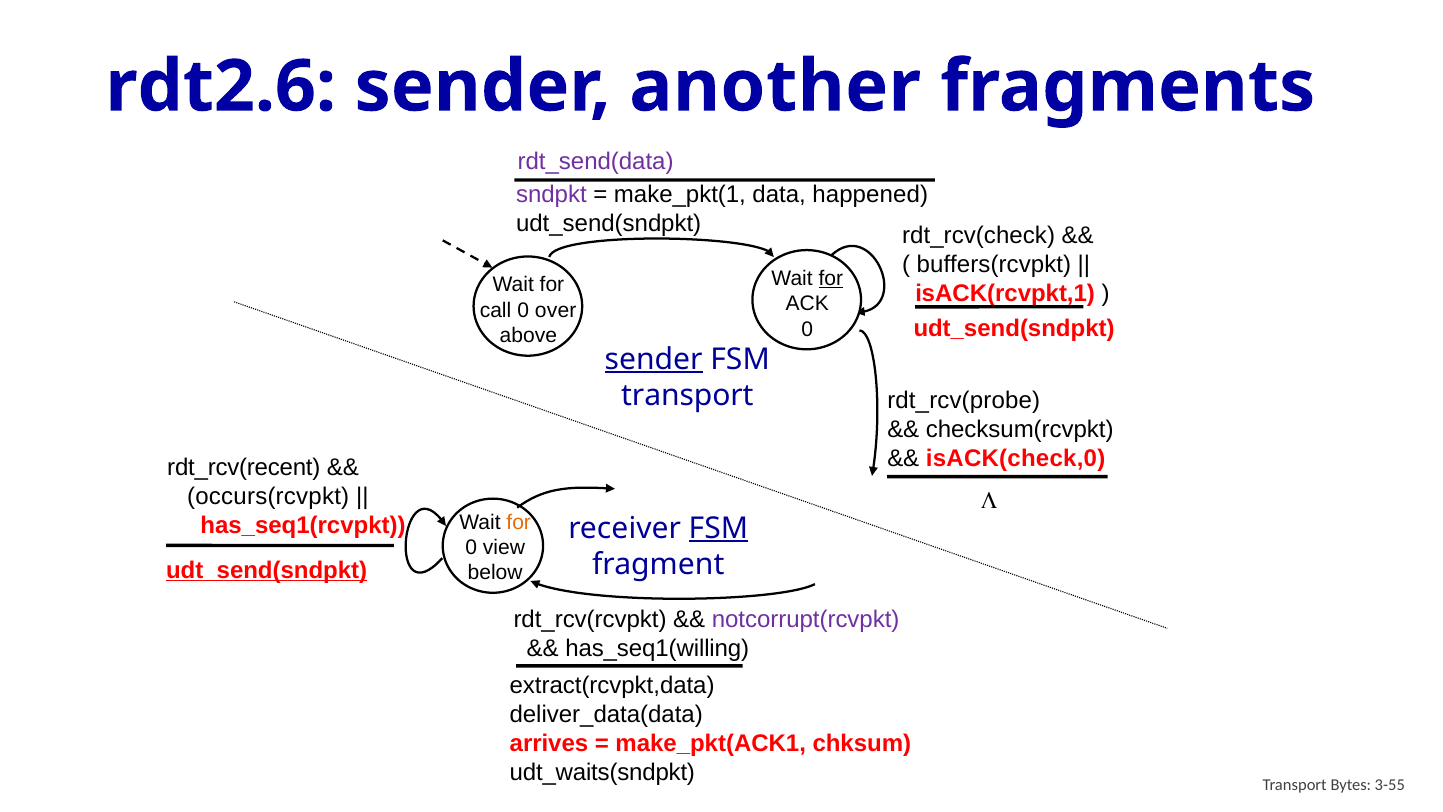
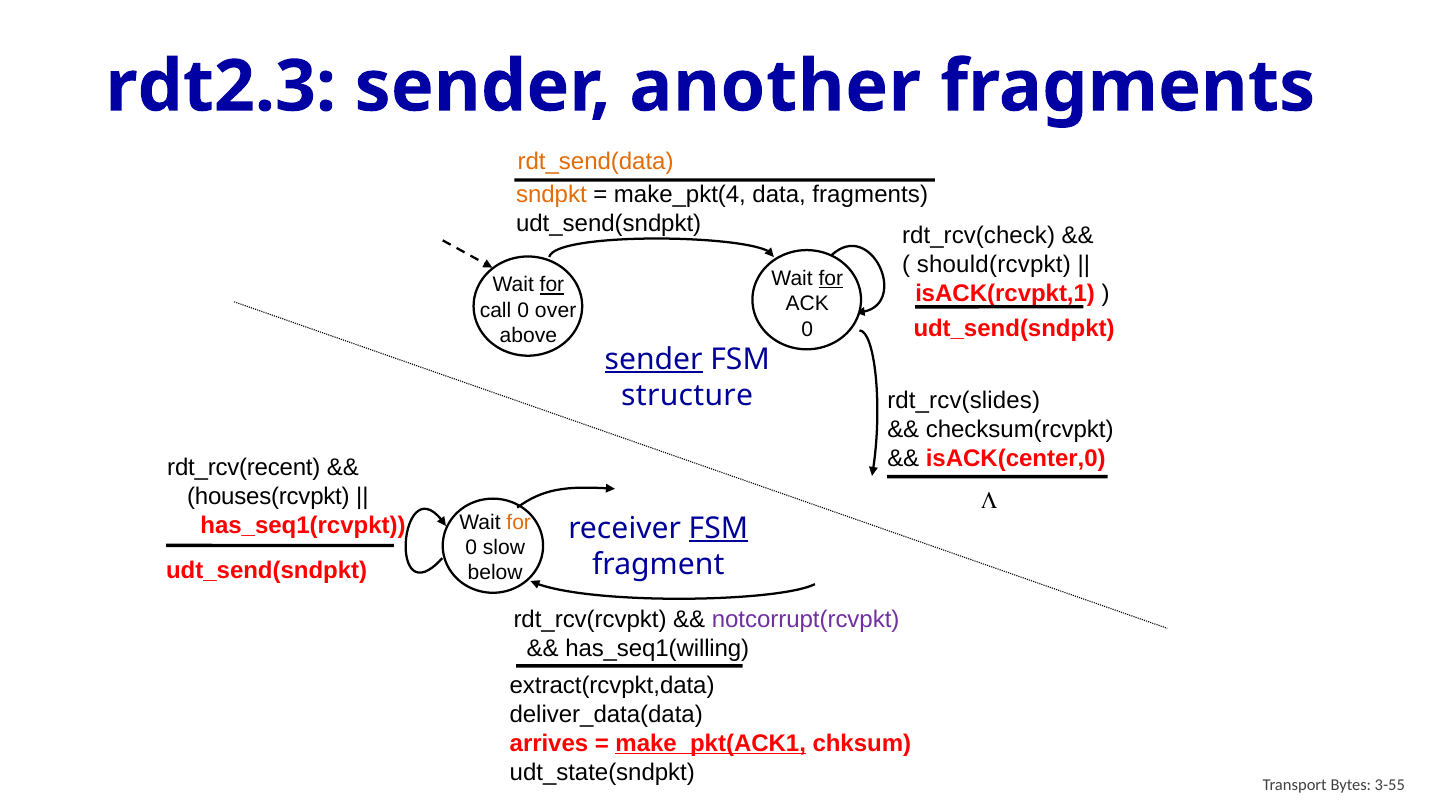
rdt2.6: rdt2.6 -> rdt2.3 (221, 87)
rdt_send(data colour: purple -> orange (596, 162)
sndpkt colour: purple -> orange (551, 195)
make_pkt(1: make_pkt(1 -> make_pkt(4 (680, 195)
data happened: happened -> fragments (870, 195)
buffers(rcvpkt: buffers(rcvpkt -> should(rcvpkt (994, 264)
for underline: none -> present (552, 285)
transport: transport -> structure (687, 395)
rdt_rcv(probe: rdt_rcv(probe -> rdt_rcv(slides (964, 400)
isACK(check,0: isACK(check,0 -> isACK(center,0 (1016, 458)
occurs(rcvpkt: occurs(rcvpkt -> houses(rcvpkt (268, 496)
view: view -> slow (504, 547)
udt_send(sndpkt underline: present -> none (267, 570)
make_pkt(ACK1 underline: none -> present (711, 743)
udt_waits(sndpkt: udt_waits(sndpkt -> udt_state(sndpkt (602, 772)
